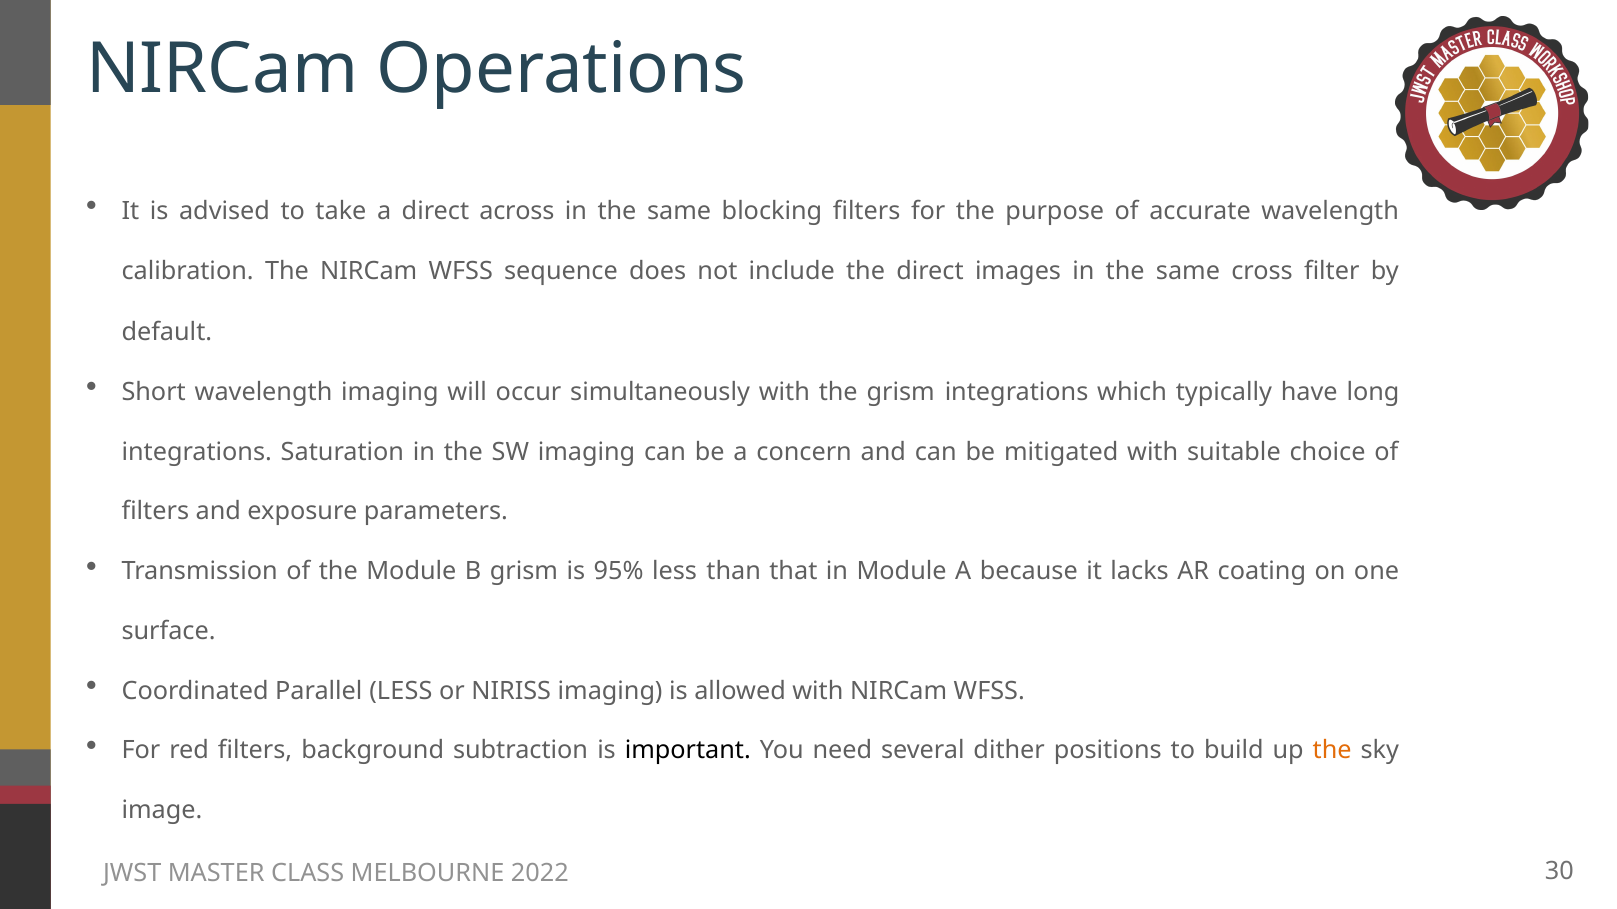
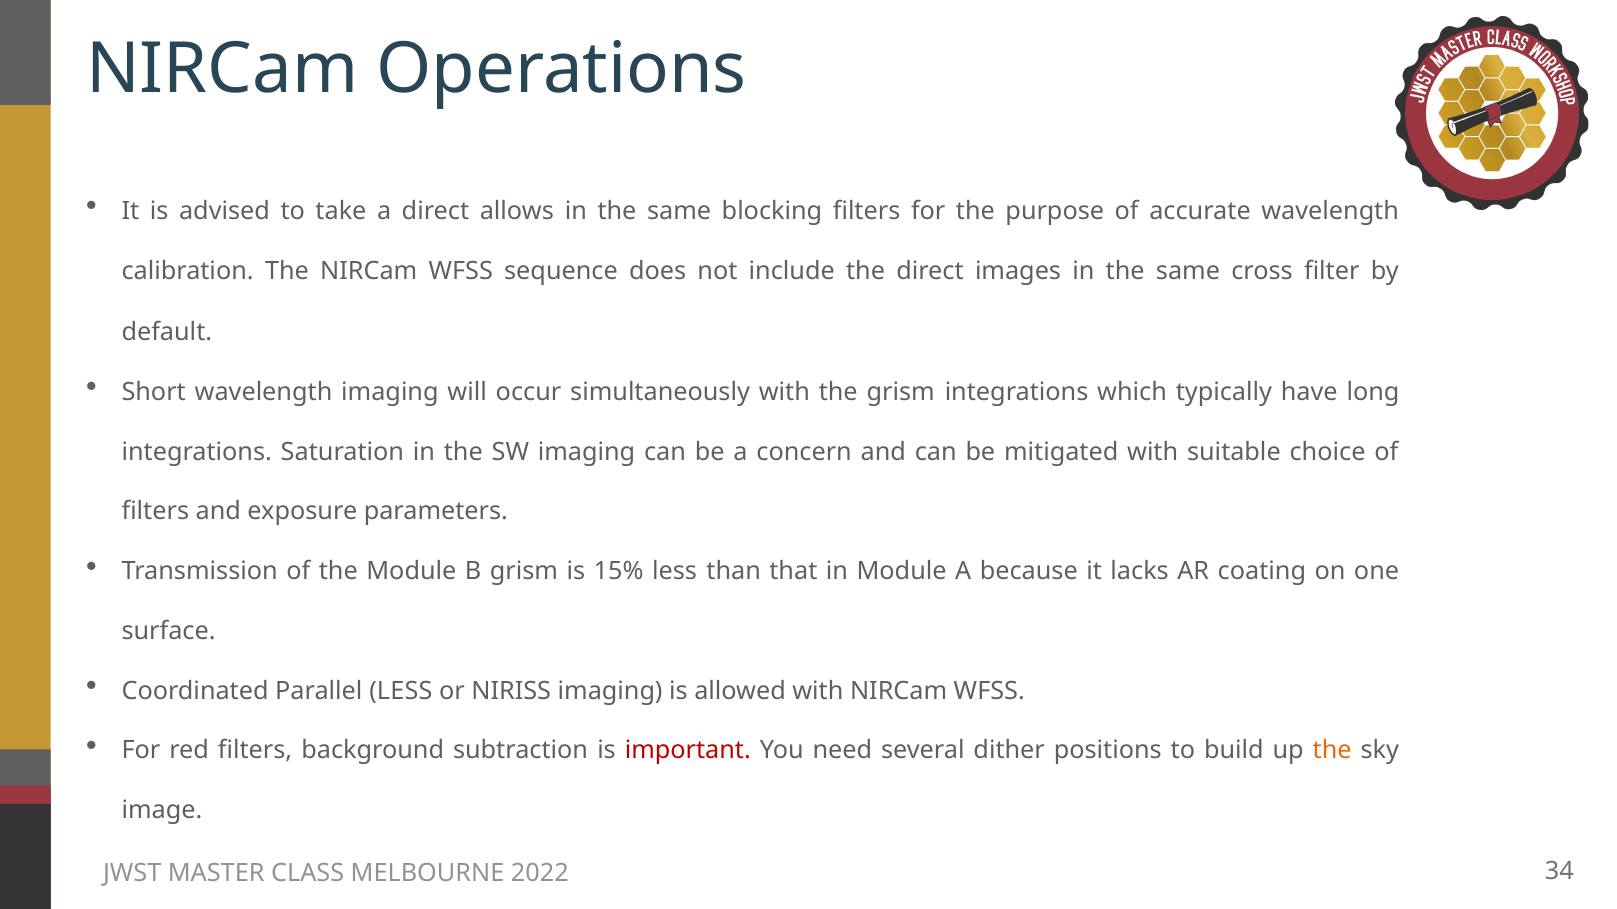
across: across -> allows (517, 211)
95%: 95% -> 15% (619, 572)
important colour: black -> red (688, 751)
30: 30 -> 34 (1559, 872)
